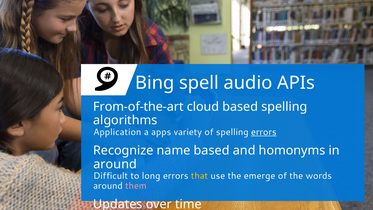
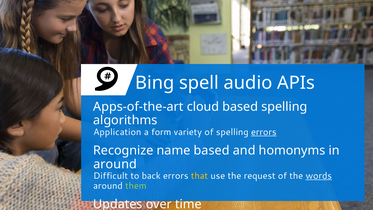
From-of-the-art: From-of-the-art -> Apps-of-the-art (138, 107)
apps: apps -> form (161, 132)
long: long -> back (151, 176)
the emerge: emerge -> request (260, 176)
words underline: none -> present (319, 176)
them colour: pink -> light green (136, 186)
